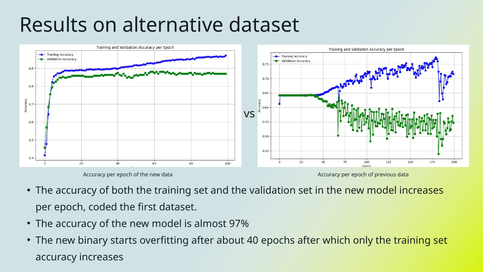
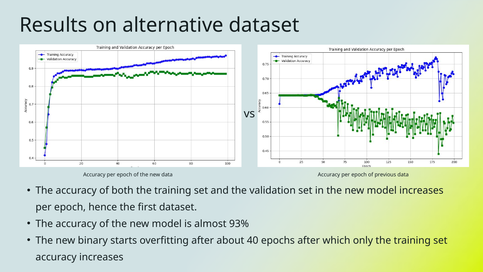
coded: coded -> hence (103, 207)
97%: 97% -> 93% (239, 224)
